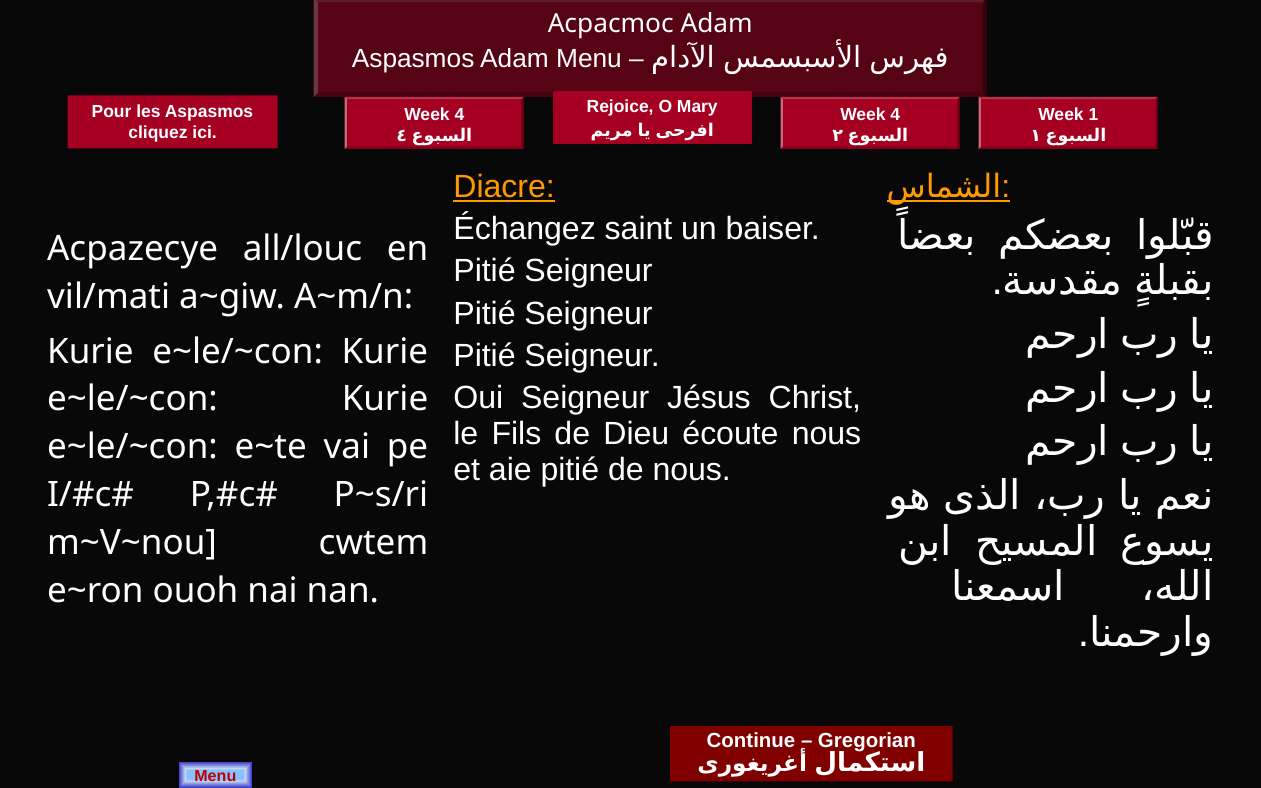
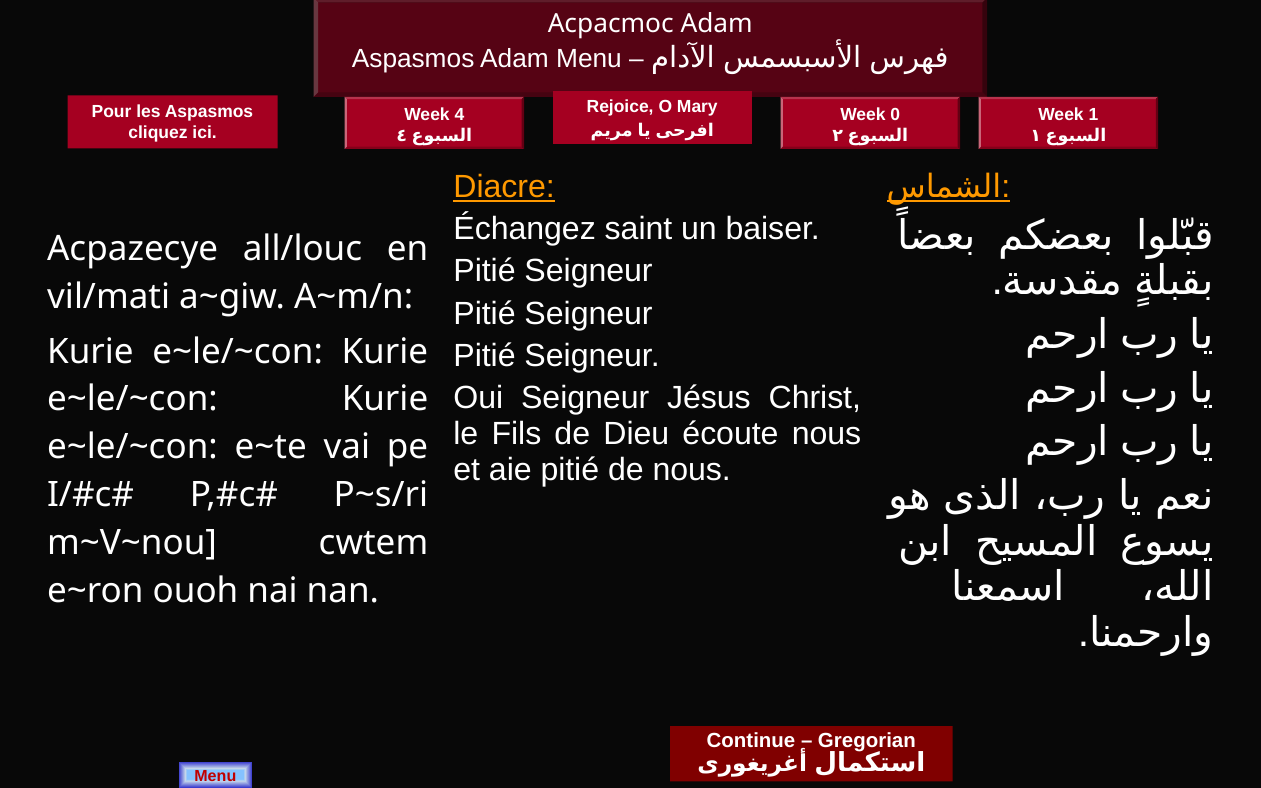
4: 4 -> 0 (895, 115)
